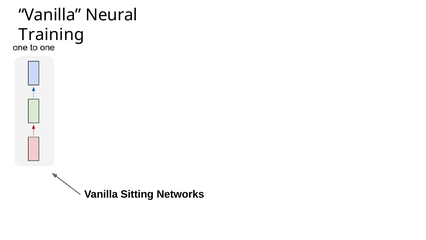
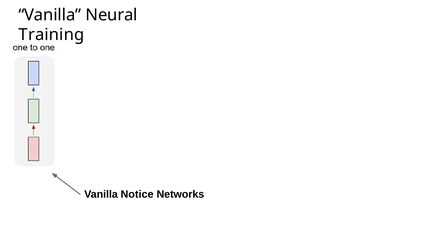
Sitting: Sitting -> Notice (137, 194)
